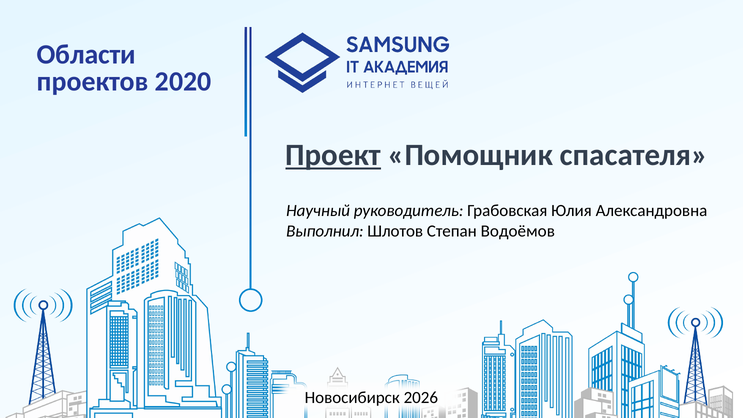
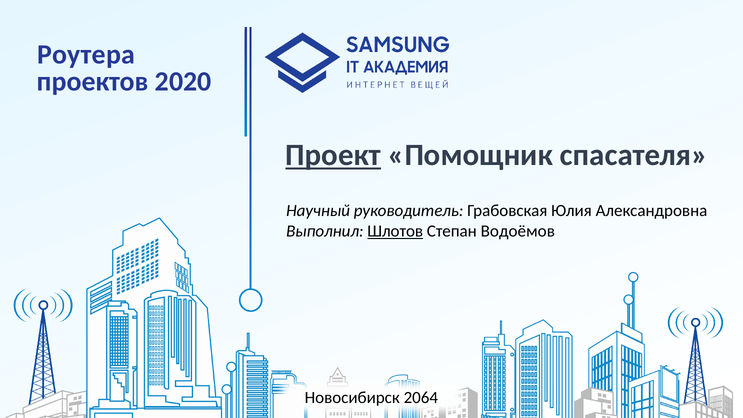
Области: Области -> Роутера (86, 55)
Шлотов underline: none -> present (395, 231)
2026: 2026 -> 2064 (421, 398)
